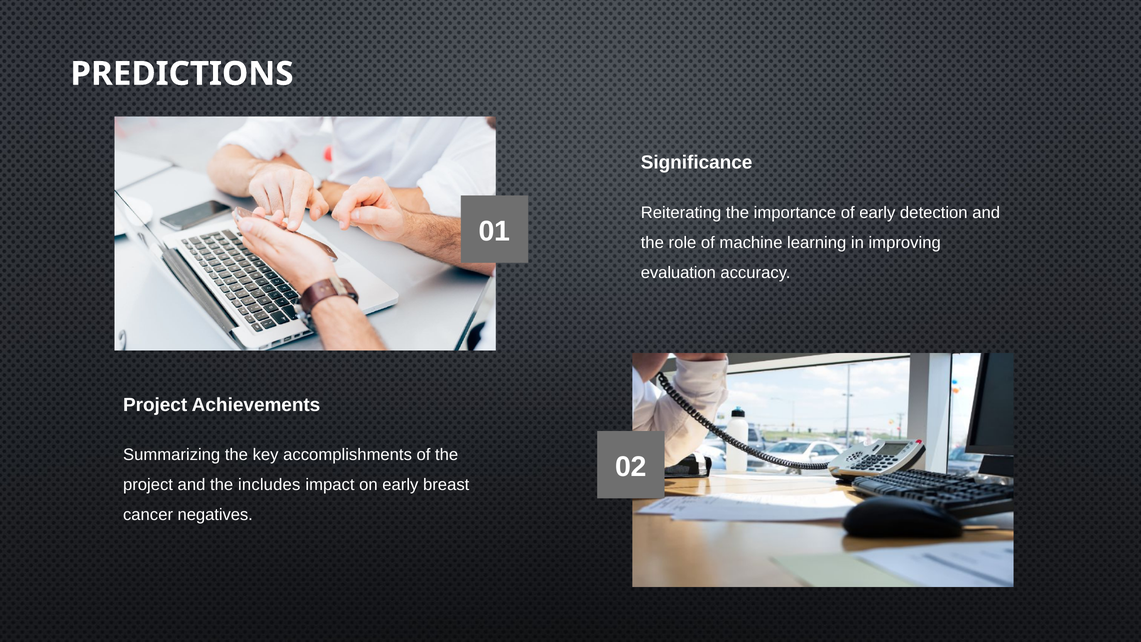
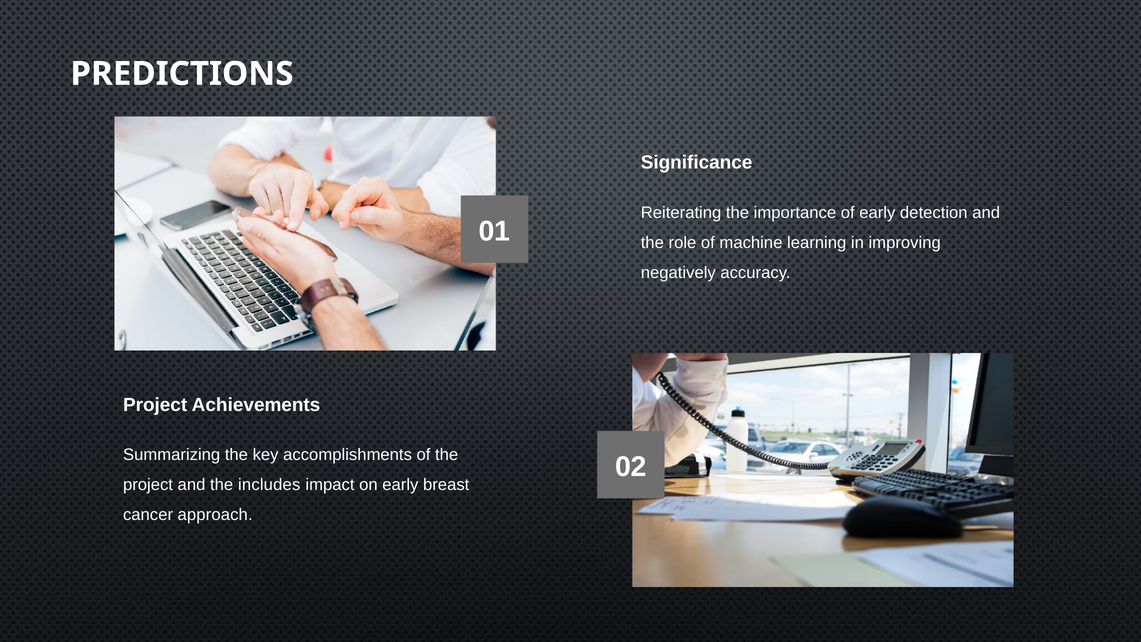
evaluation: evaluation -> negatively (678, 273)
negatives: negatives -> approach (215, 515)
